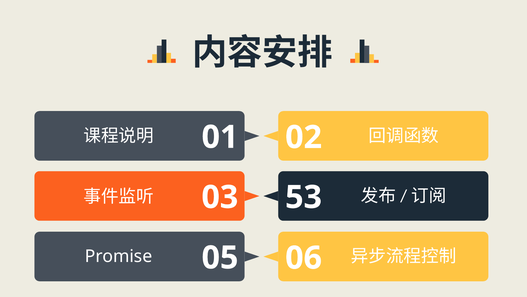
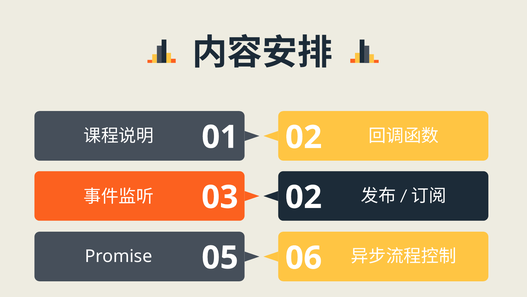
03 53: 53 -> 02 (304, 197)
